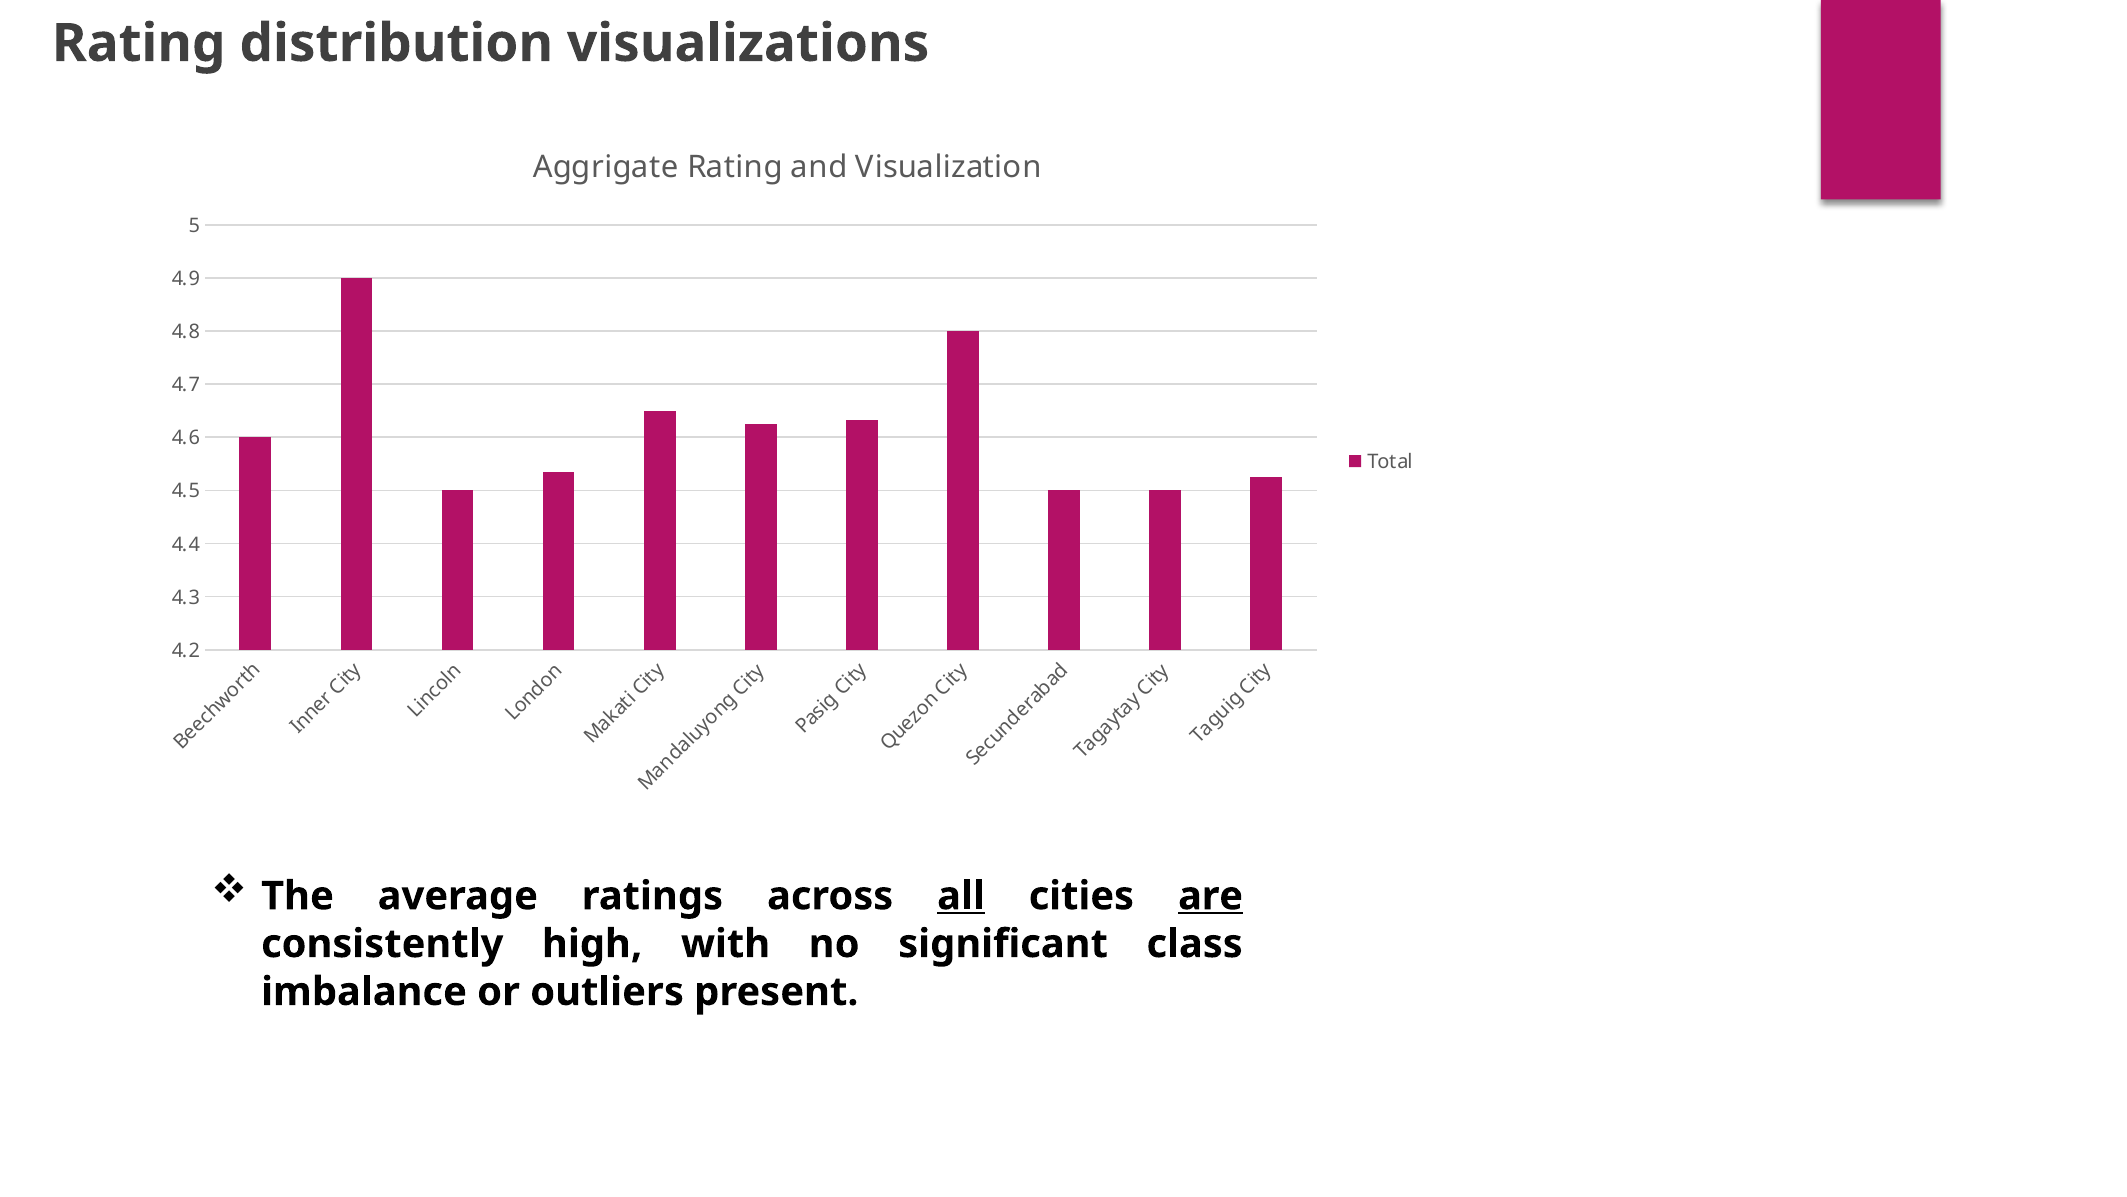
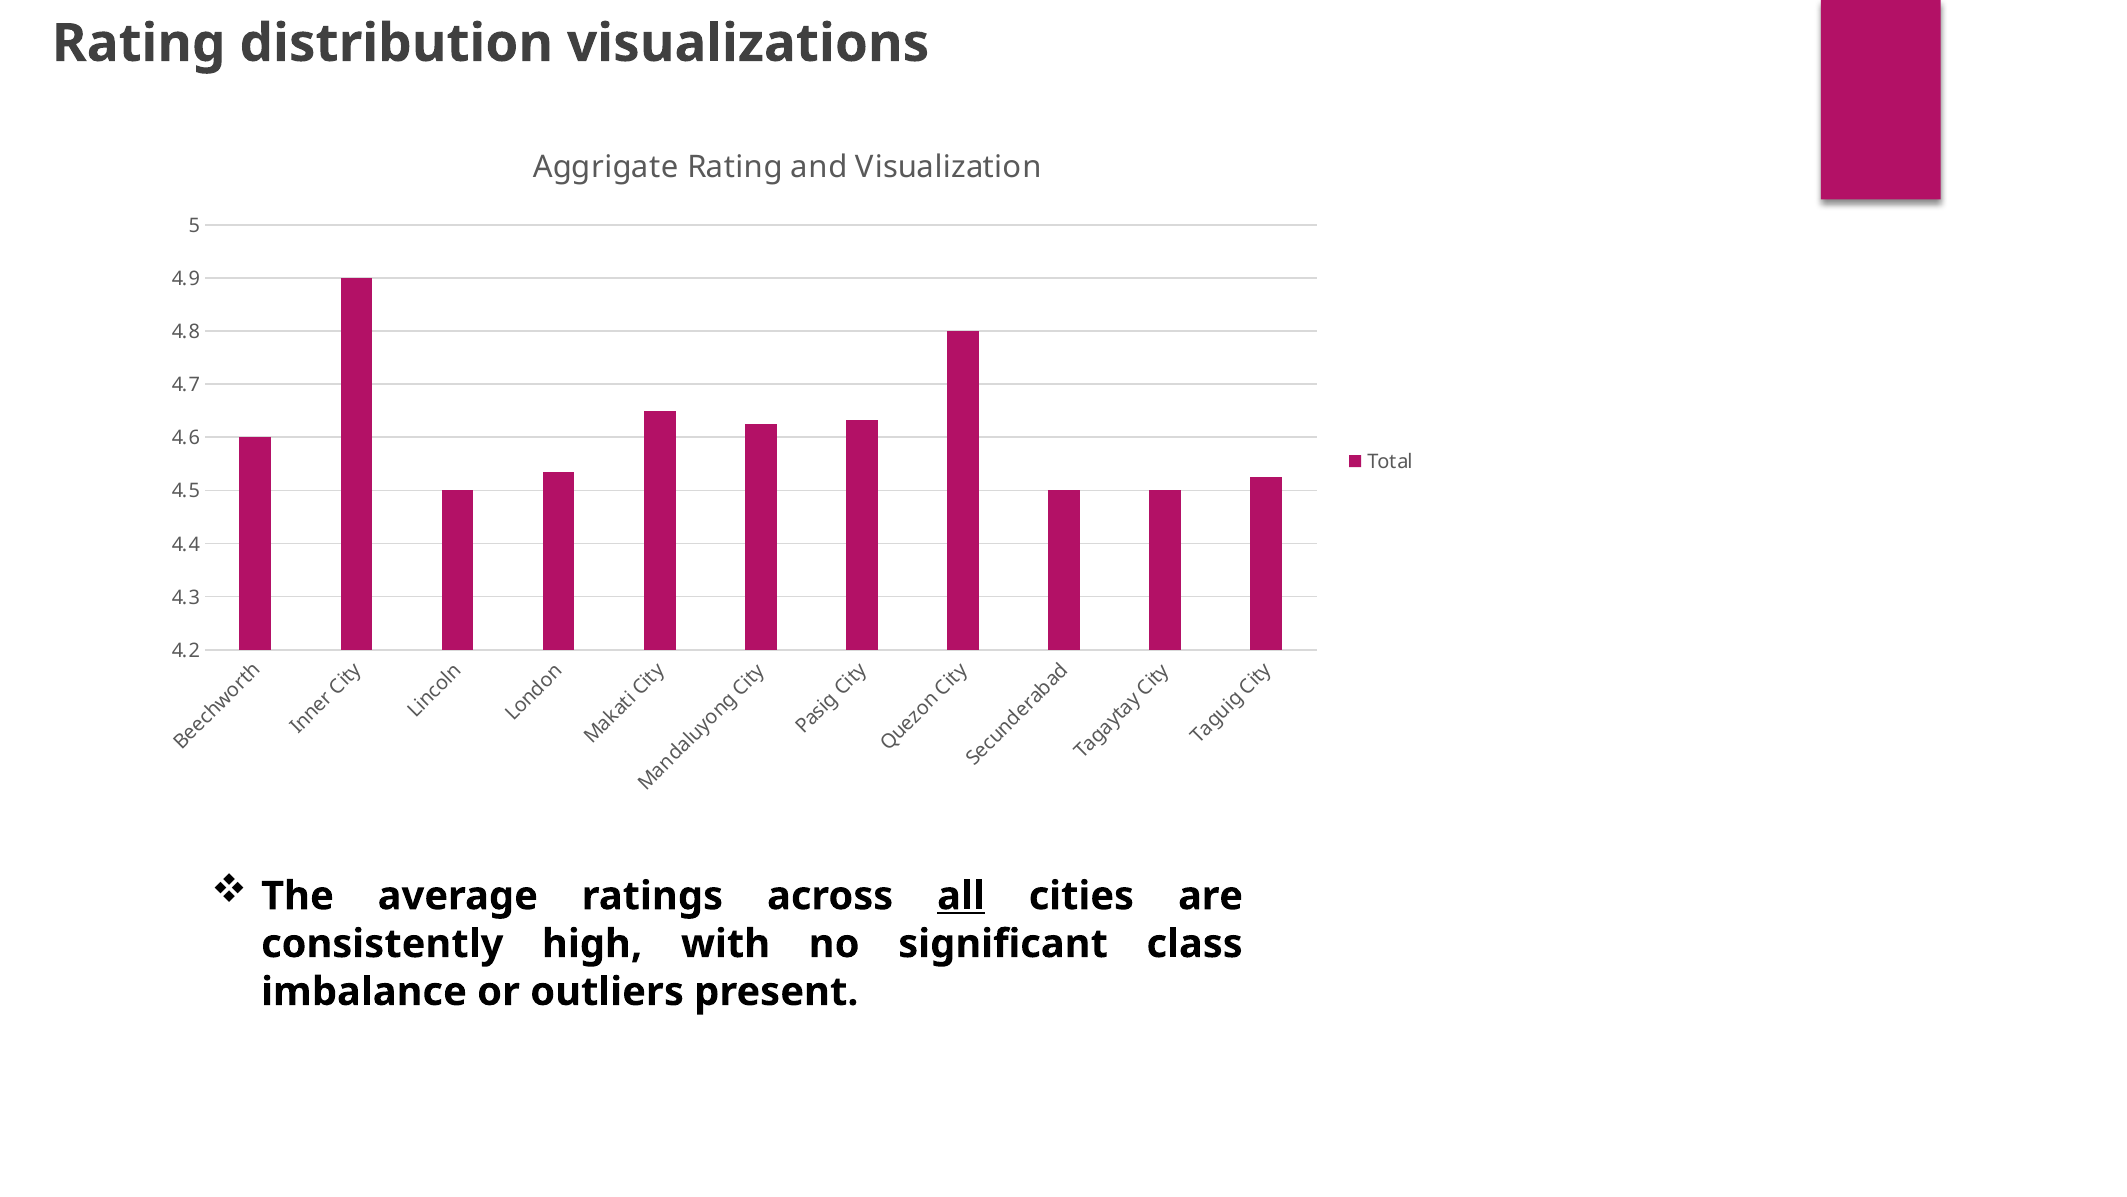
are underline: present -> none (1211, 896)
